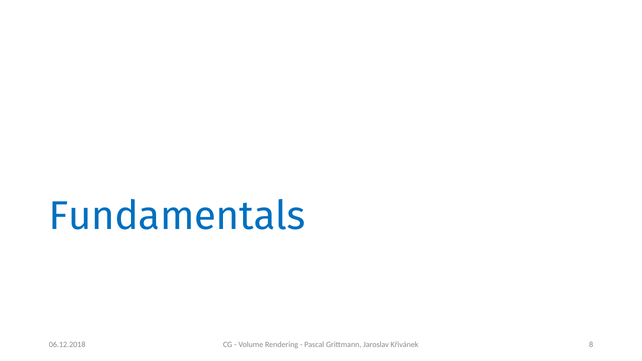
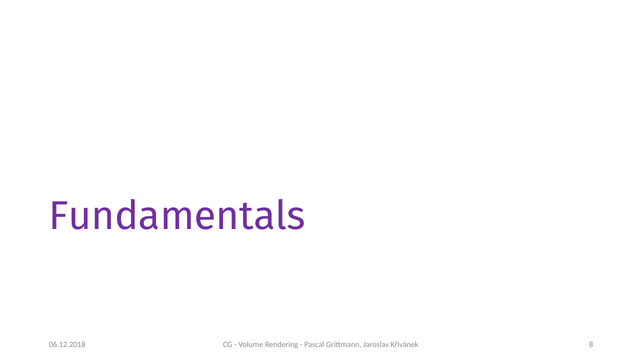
Fundamentals colour: blue -> purple (177, 216)
